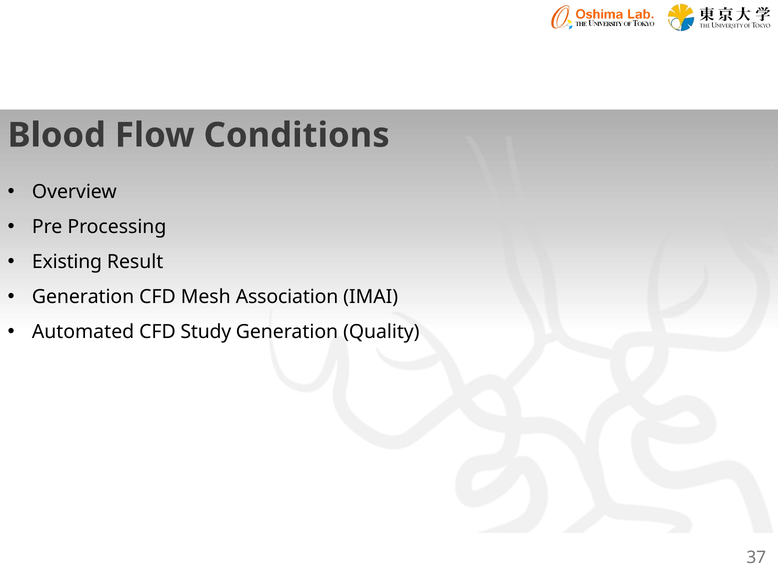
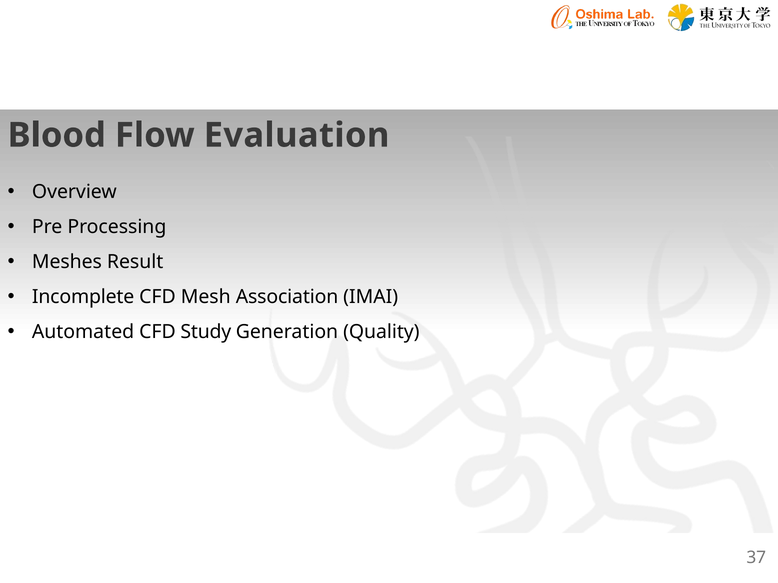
Conditions: Conditions -> Evaluation (297, 135)
Existing: Existing -> Meshes (67, 262)
Generation: Generation -> Incomplete (83, 297)
